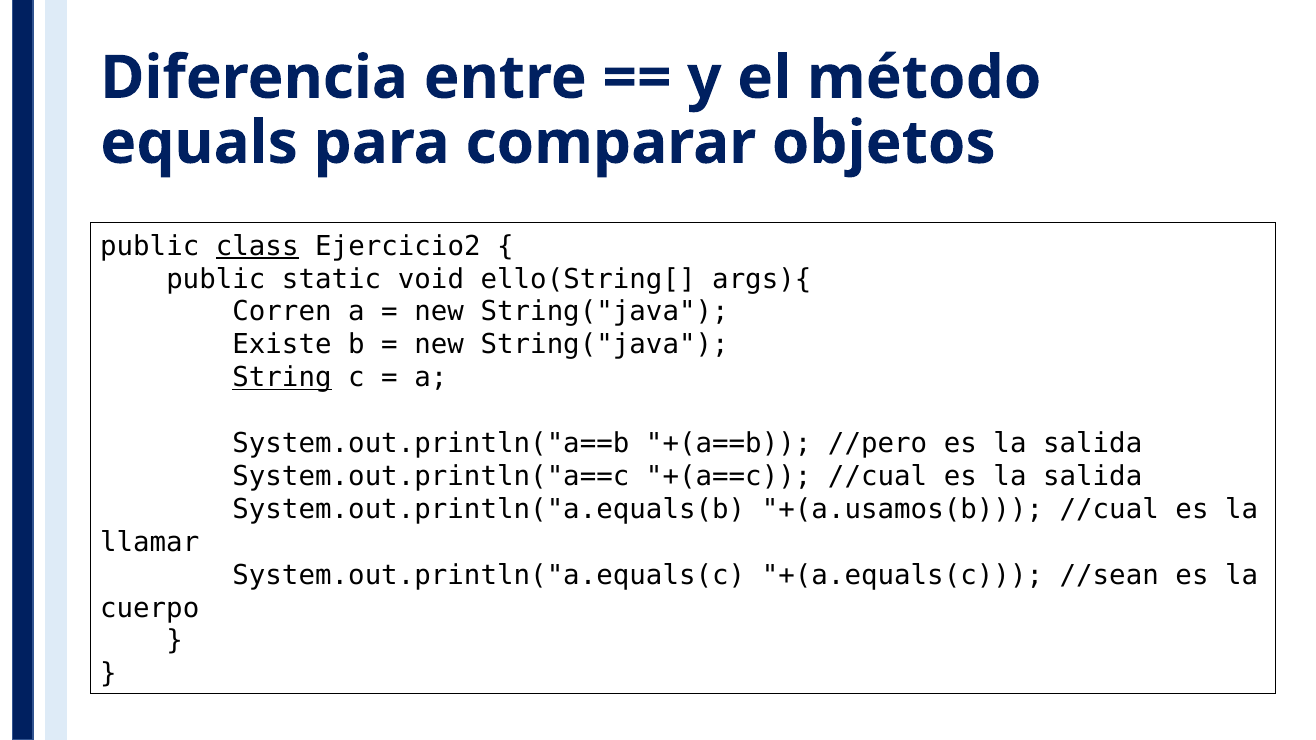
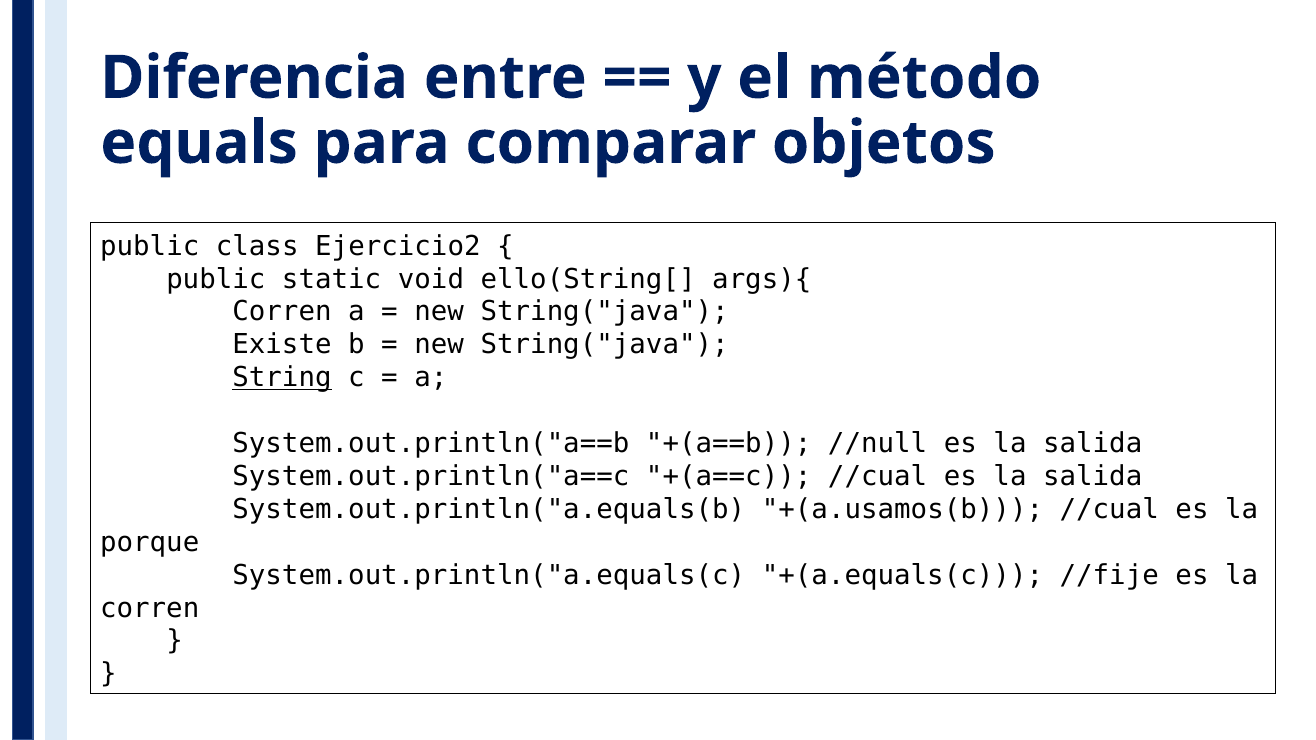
class underline: present -> none (257, 246)
//pero: //pero -> //null (878, 444)
llamar: llamar -> porque (150, 542)
//sean: //sean -> //fije (1109, 575)
cuerpo: cuerpo -> corren (150, 608)
